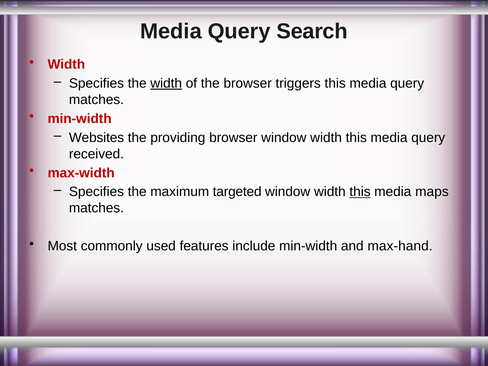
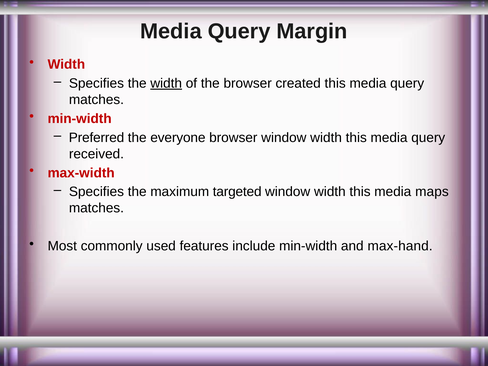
Search: Search -> Margin (312, 31)
triggers: triggers -> created (298, 83)
Websites: Websites -> Preferred (97, 138)
providing: providing -> everyone (178, 138)
this underline: present -> none (360, 192)
